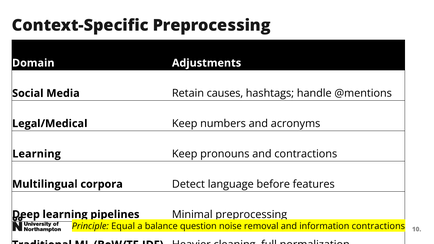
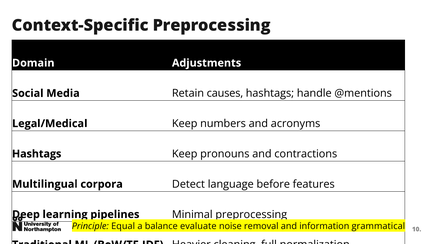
Learning: Learning -> Hashtags (37, 154)
question: question -> evaluate (198, 226)
information contractions: contractions -> grammatical (378, 226)
